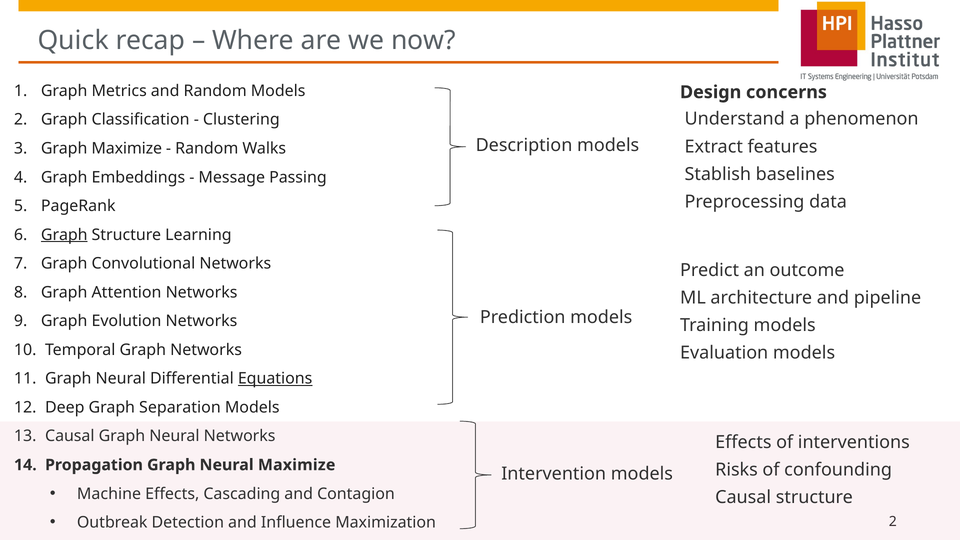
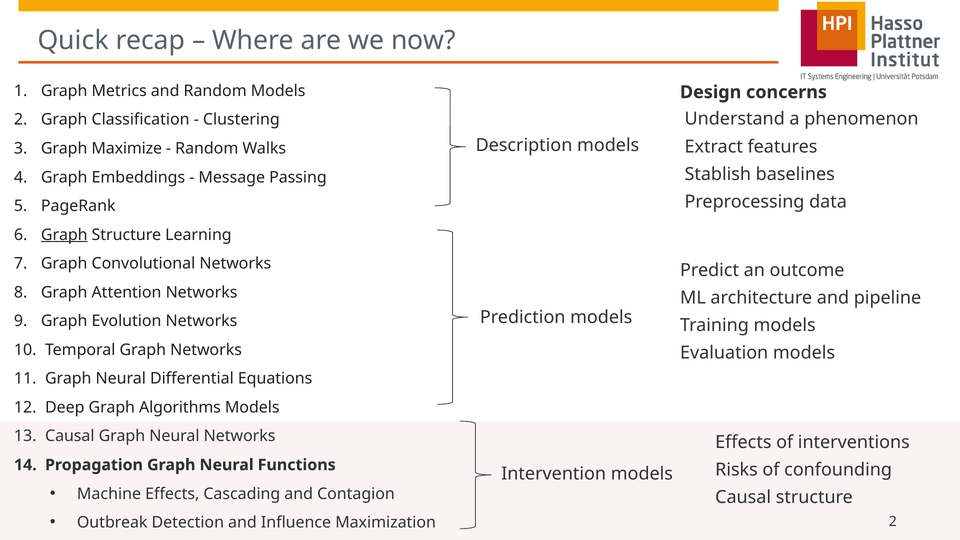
Equations underline: present -> none (275, 379)
Separation: Separation -> Algorithms (180, 407)
Neural Maximize: Maximize -> Functions (297, 465)
